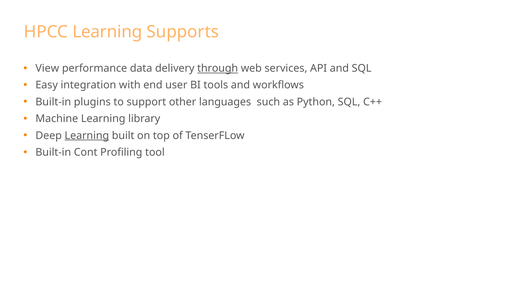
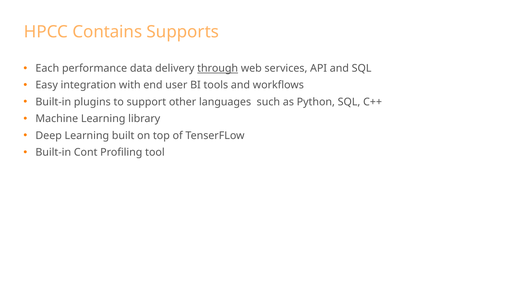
HPCC Learning: Learning -> Contains (107, 32)
View: View -> Each (47, 68)
Learning underline: present -> none (87, 136)
